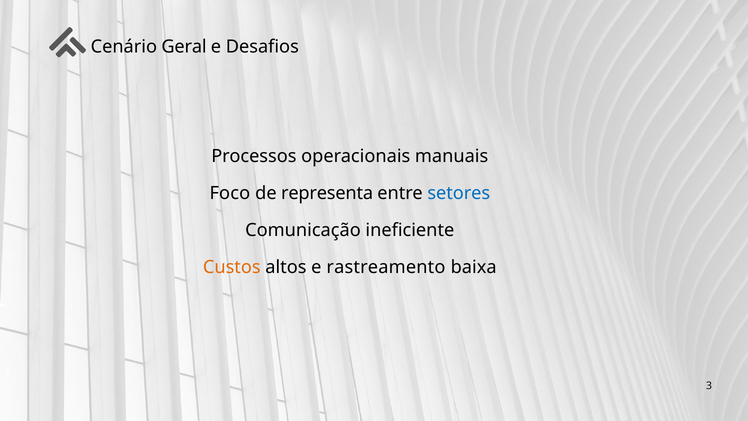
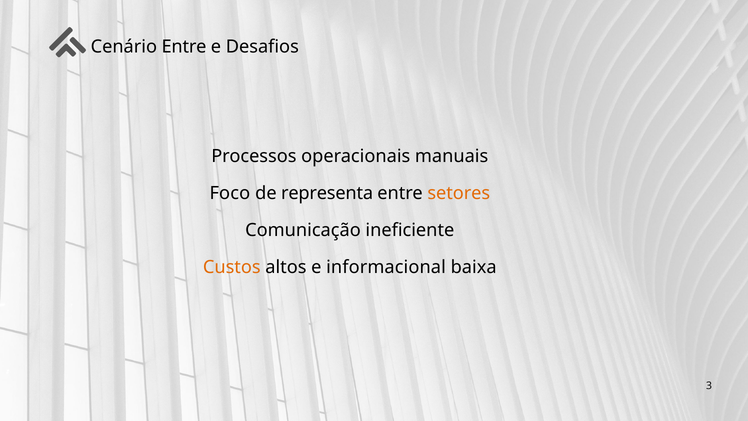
Cenário Geral: Geral -> Entre (184, 47)
setores colour: blue -> orange (459, 193)
rastreamento: rastreamento -> informacional (386, 267)
